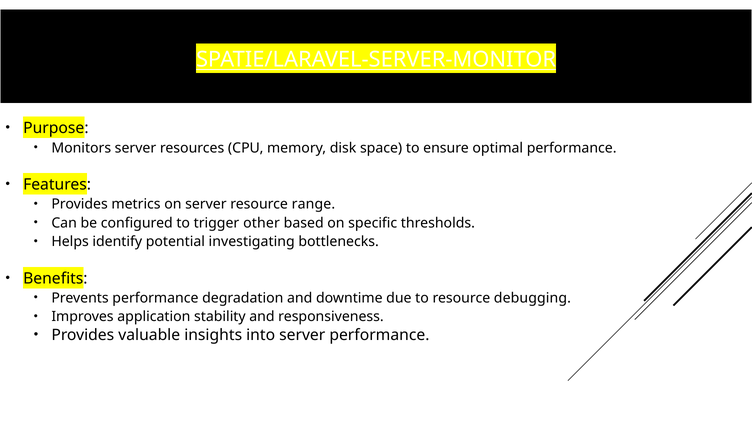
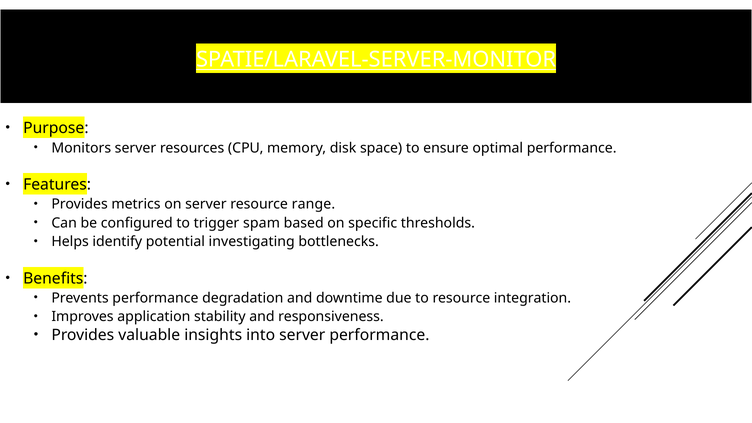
other: other -> spam (261, 223)
debugging: debugging -> integration (532, 298)
